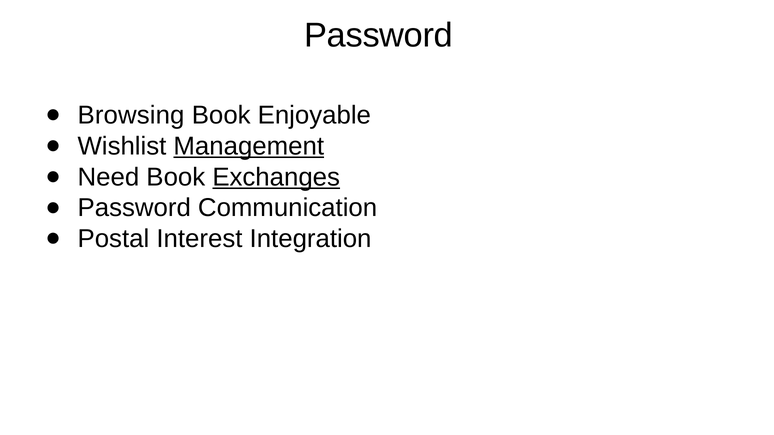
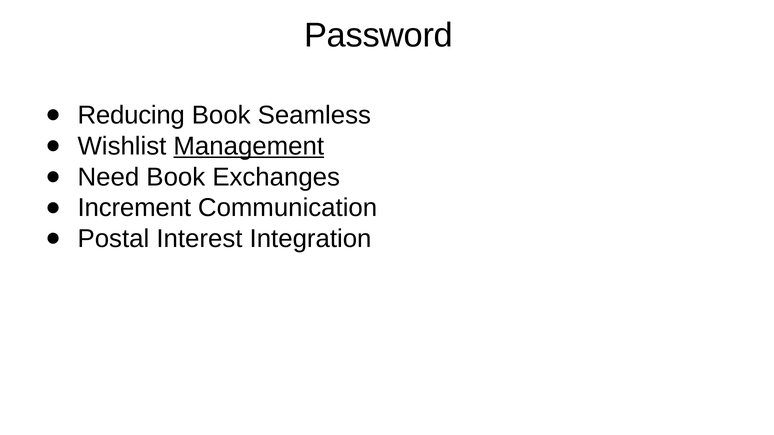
Browsing: Browsing -> Reducing (131, 115)
Enjoyable: Enjoyable -> Seamless (314, 115)
Exchanges underline: present -> none (276, 177)
Password: Password -> Increment (134, 208)
